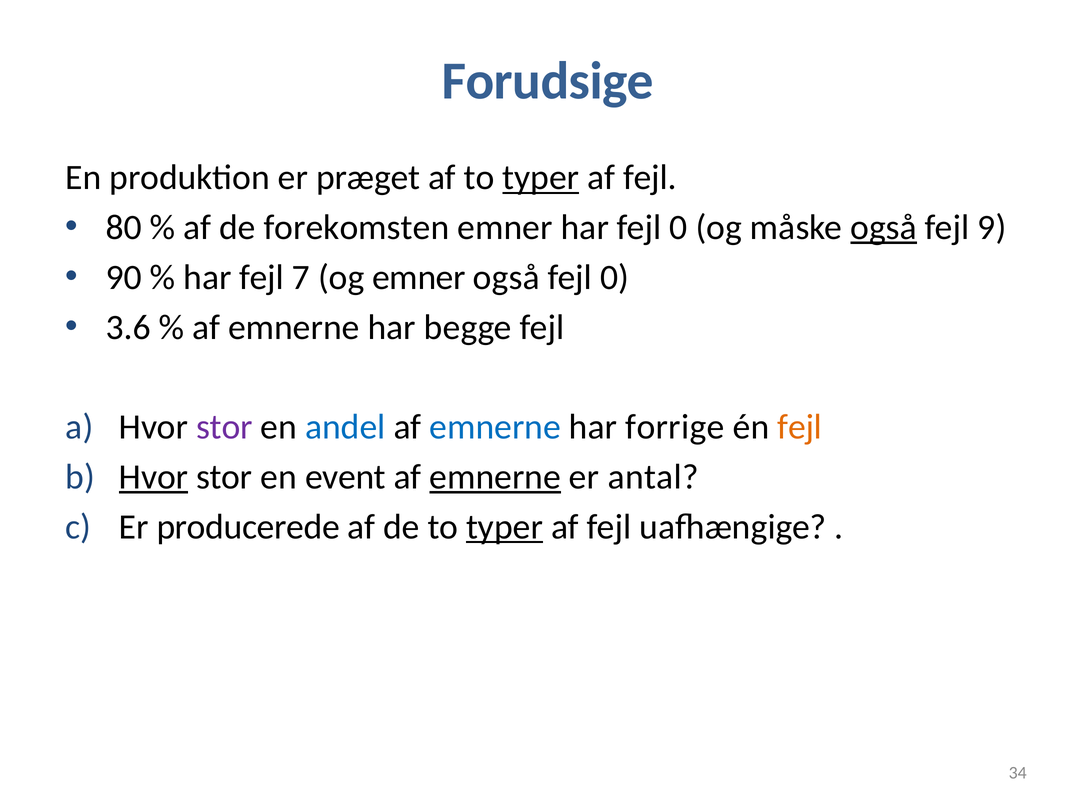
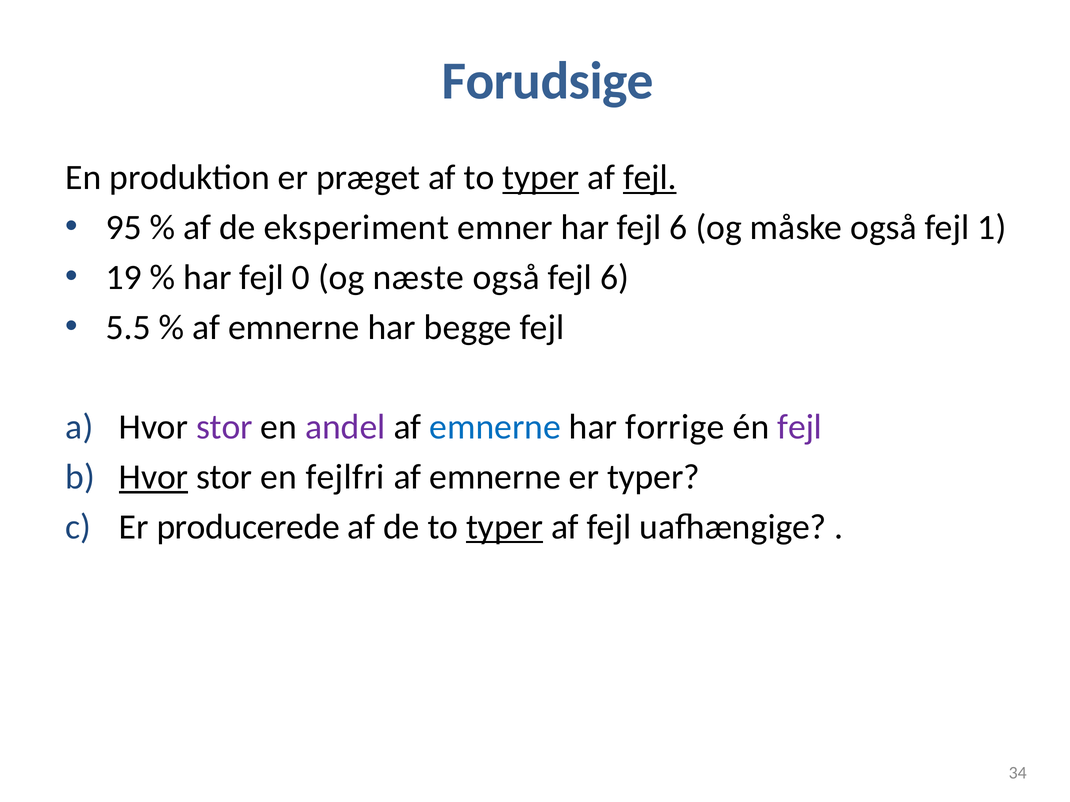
fejl underline: none -> present (650, 178)
80: 80 -> 95 (124, 228)
forekomsten: forekomsten -> eksperiment (356, 228)
har fejl 0: 0 -> 6 (678, 228)
også underline: present -> none (884, 228)
9: 9 -> 1 (992, 228)
90: 90 -> 19 (124, 278)
7: 7 -> 0 (301, 278)
og emner: emner -> næste (419, 278)
også fejl 0: 0 -> 6 (614, 278)
3.6: 3.6 -> 5.5 (128, 327)
andel colour: blue -> purple (345, 427)
fejl colour: orange -> purple (800, 427)
event: event -> fejlfri (345, 477)
emnerne underline: present -> none (495, 477)
er antal: antal -> typer (654, 477)
